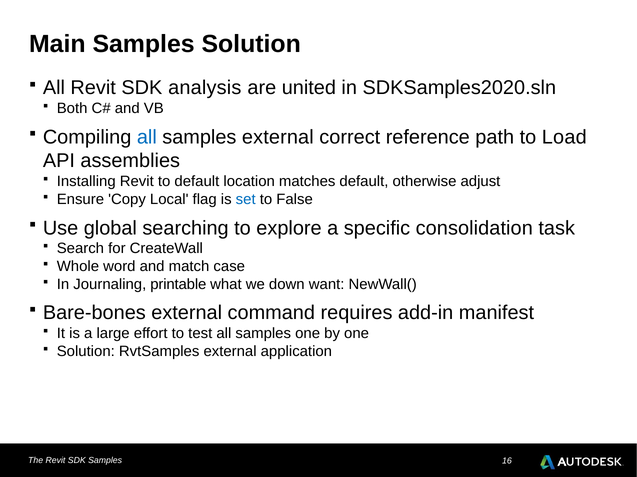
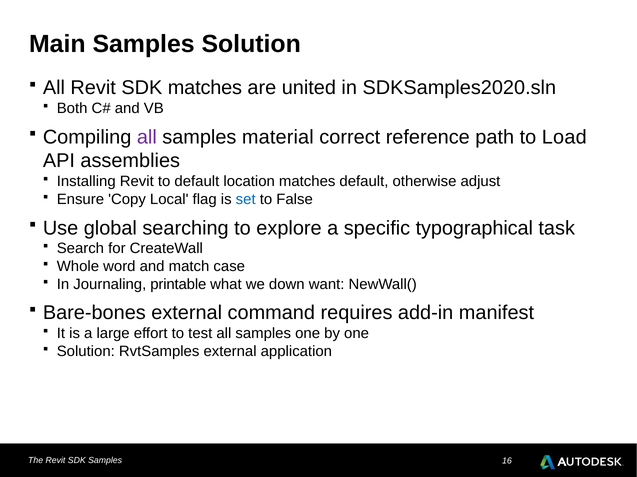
SDK analysis: analysis -> matches (205, 88)
all colour: blue -> purple (147, 137)
samples external: external -> material (278, 137)
consolidation: consolidation -> typographical (474, 228)
